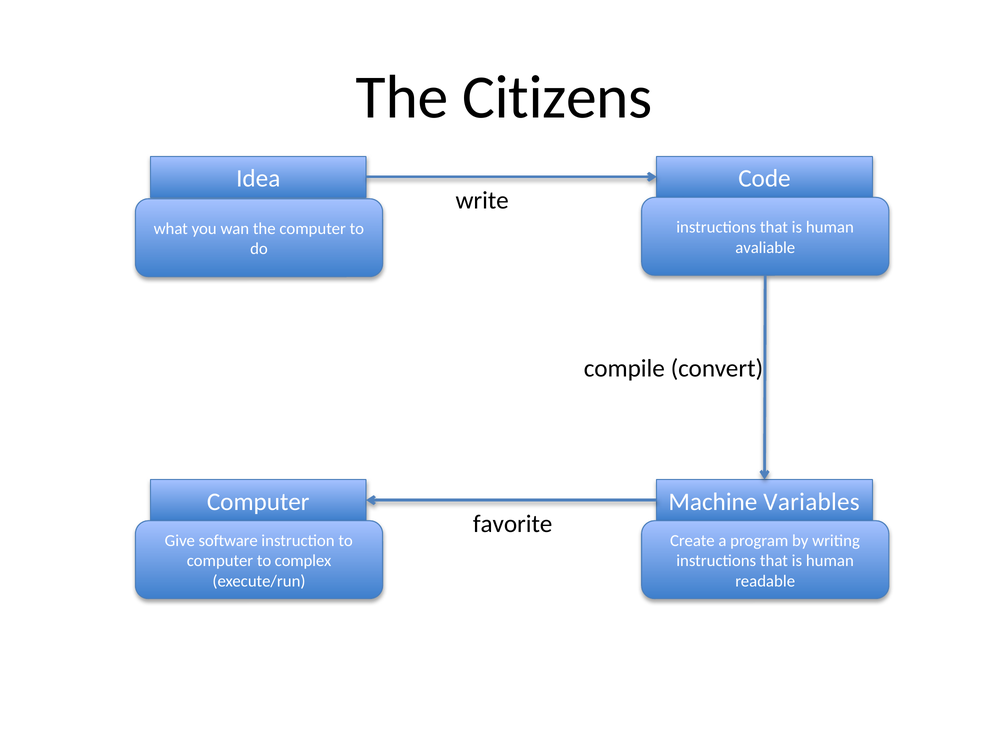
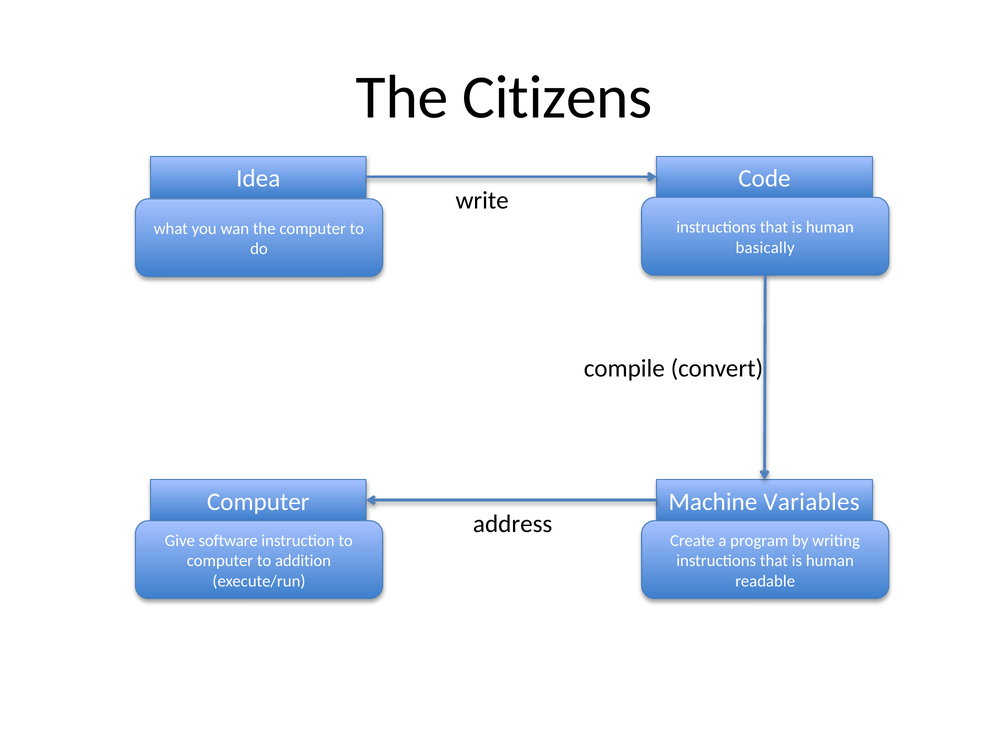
avaliable: avaliable -> basically (765, 248)
favorite: favorite -> address (513, 524)
complex: complex -> addition (303, 561)
